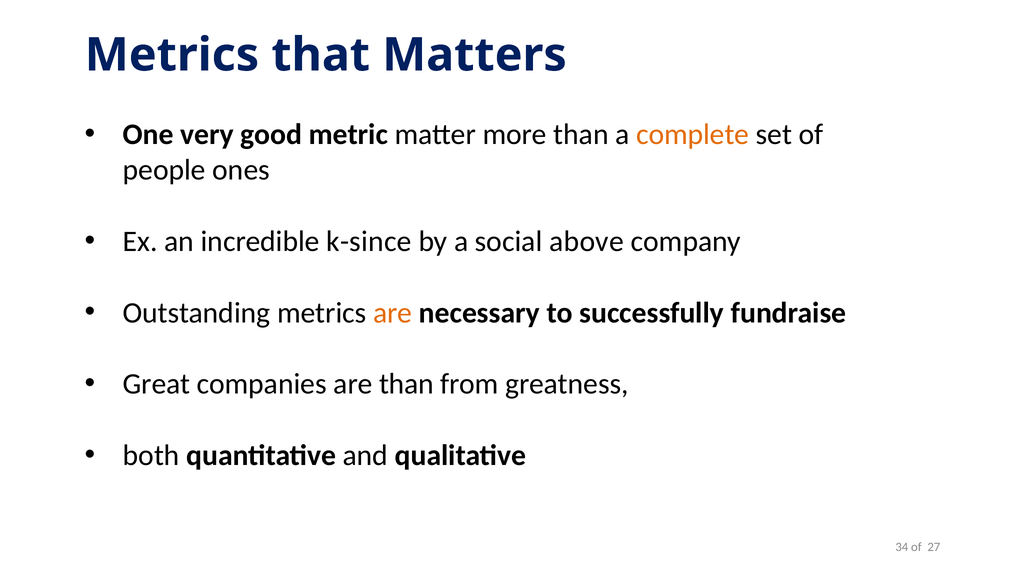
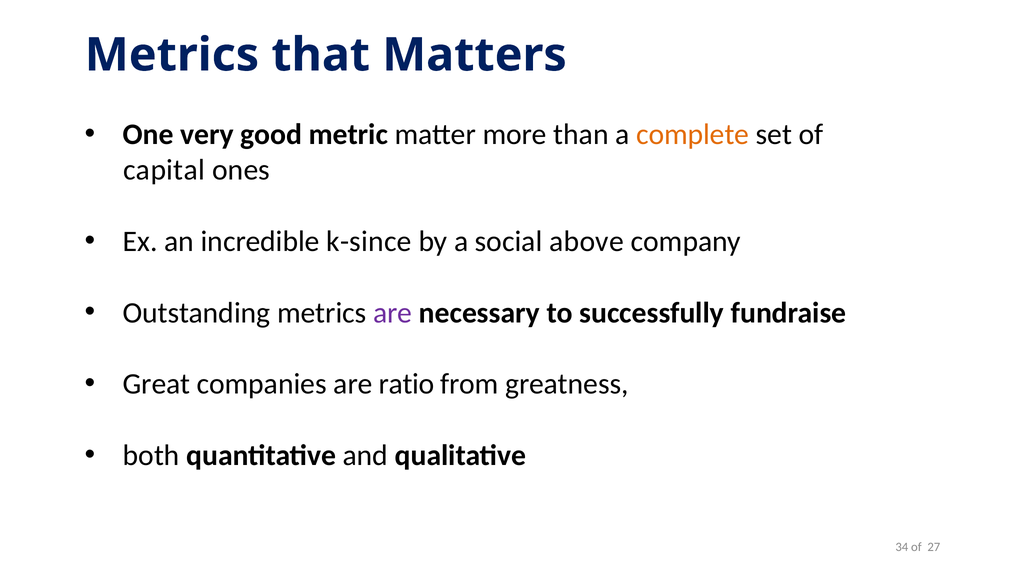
people: people -> capital (164, 170)
are colour: orange -> purple (393, 313)
are than: than -> ratio (407, 384)
